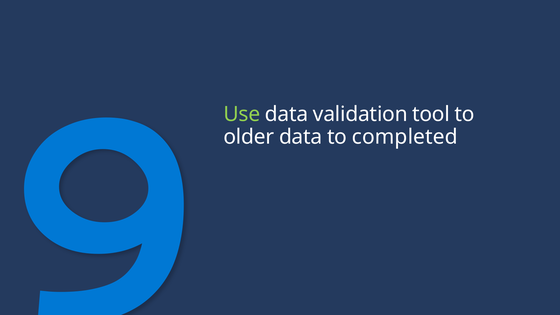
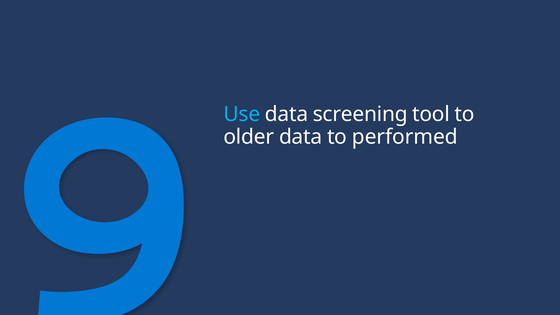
Use colour: light green -> light blue (242, 114)
validation: validation -> screening (360, 114)
completed: completed -> performed (405, 137)
